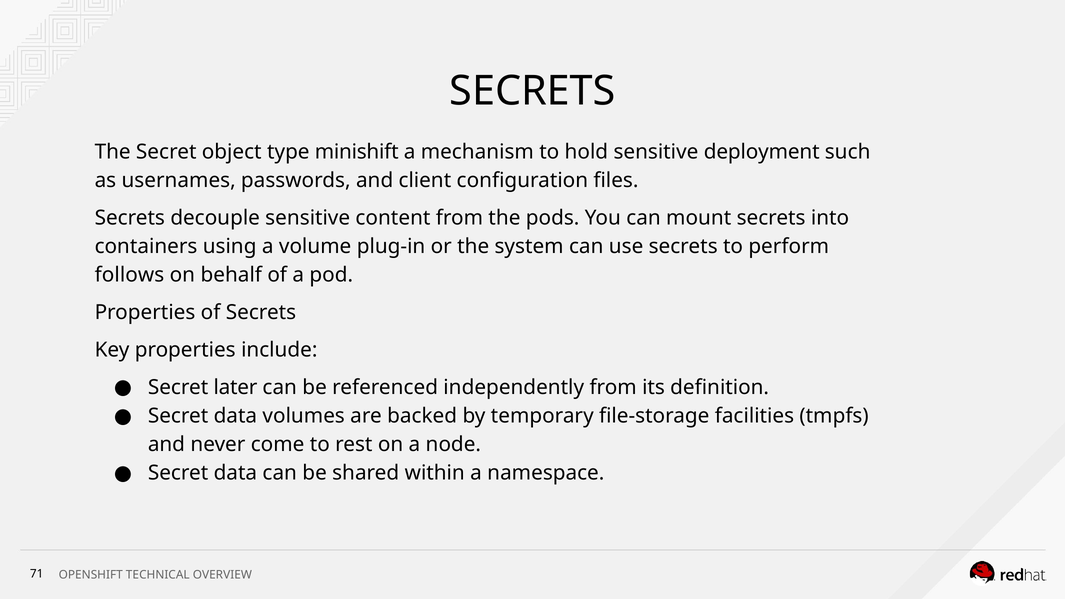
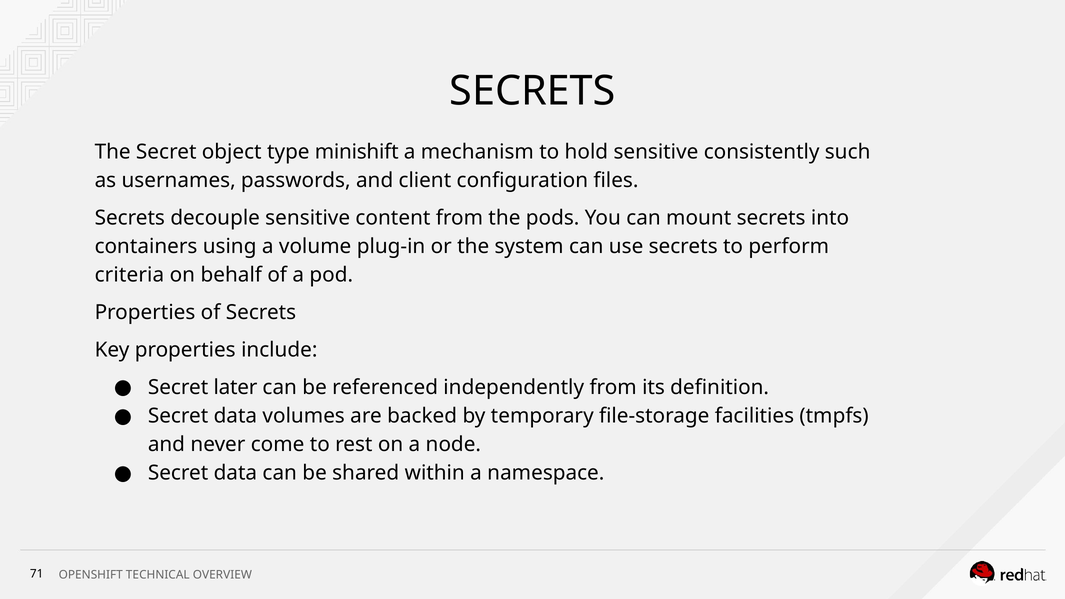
deployment: deployment -> consistently (762, 152)
follows: follows -> criteria (129, 275)
